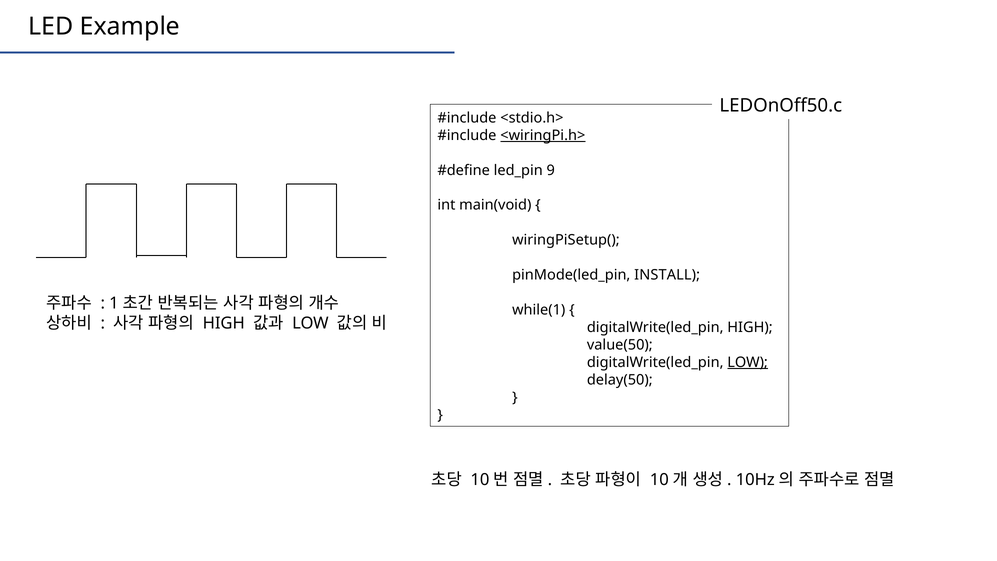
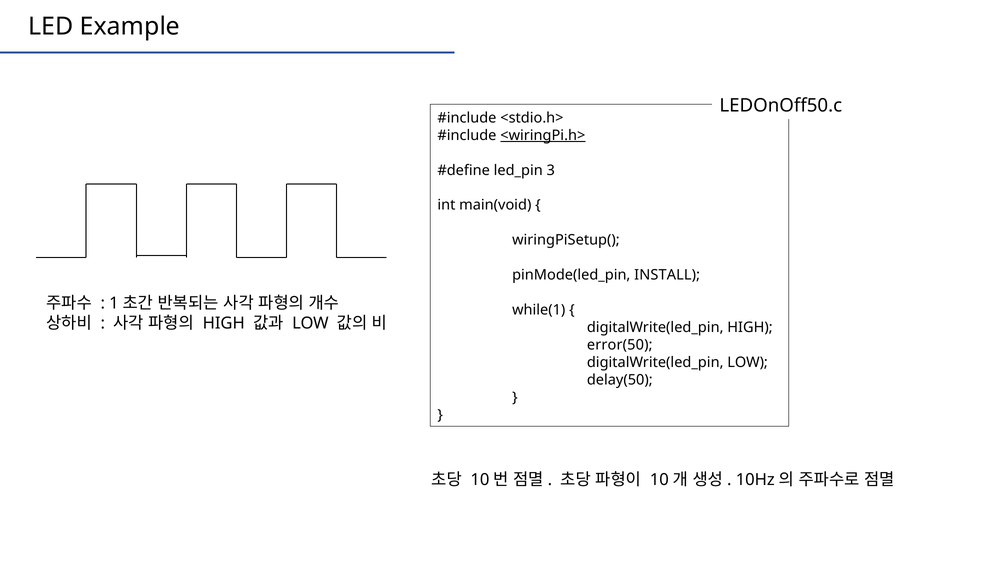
9: 9 -> 3 (551, 170)
value(50: value(50 -> error(50 (620, 345)
LOW underline: present -> none (748, 362)
